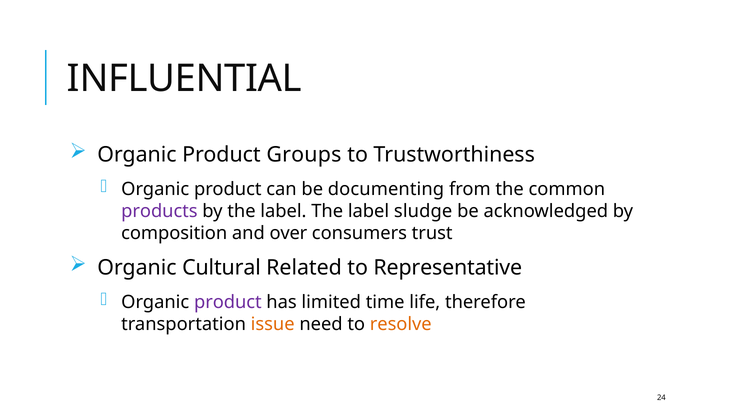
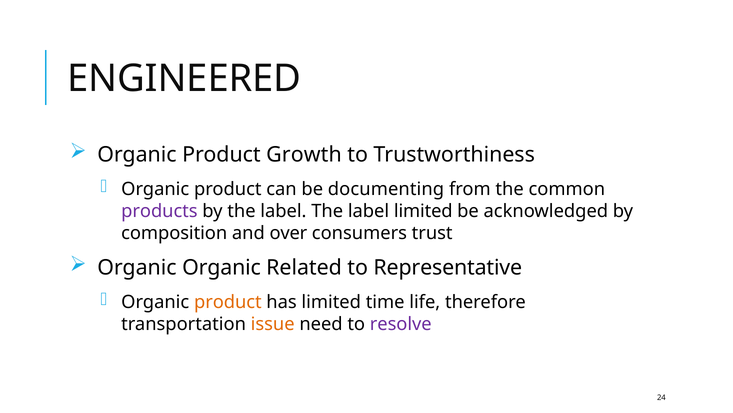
INFLUENTIAL: INFLUENTIAL -> ENGINEERED (184, 79)
Groups: Groups -> Growth (304, 154)
label sludge: sludge -> limited (423, 211)
Organic Cultural: Cultural -> Organic (221, 267)
product colour: purple -> orange (228, 302)
resolve colour: orange -> purple (401, 324)
